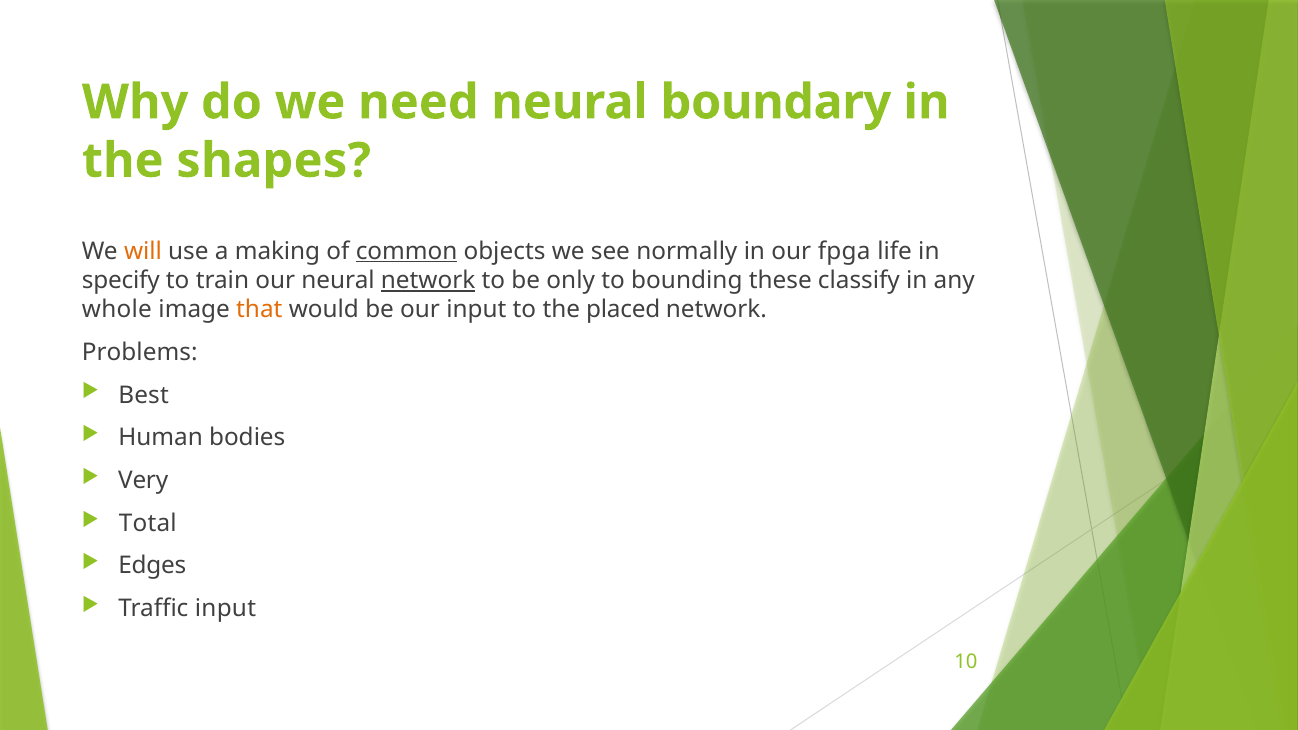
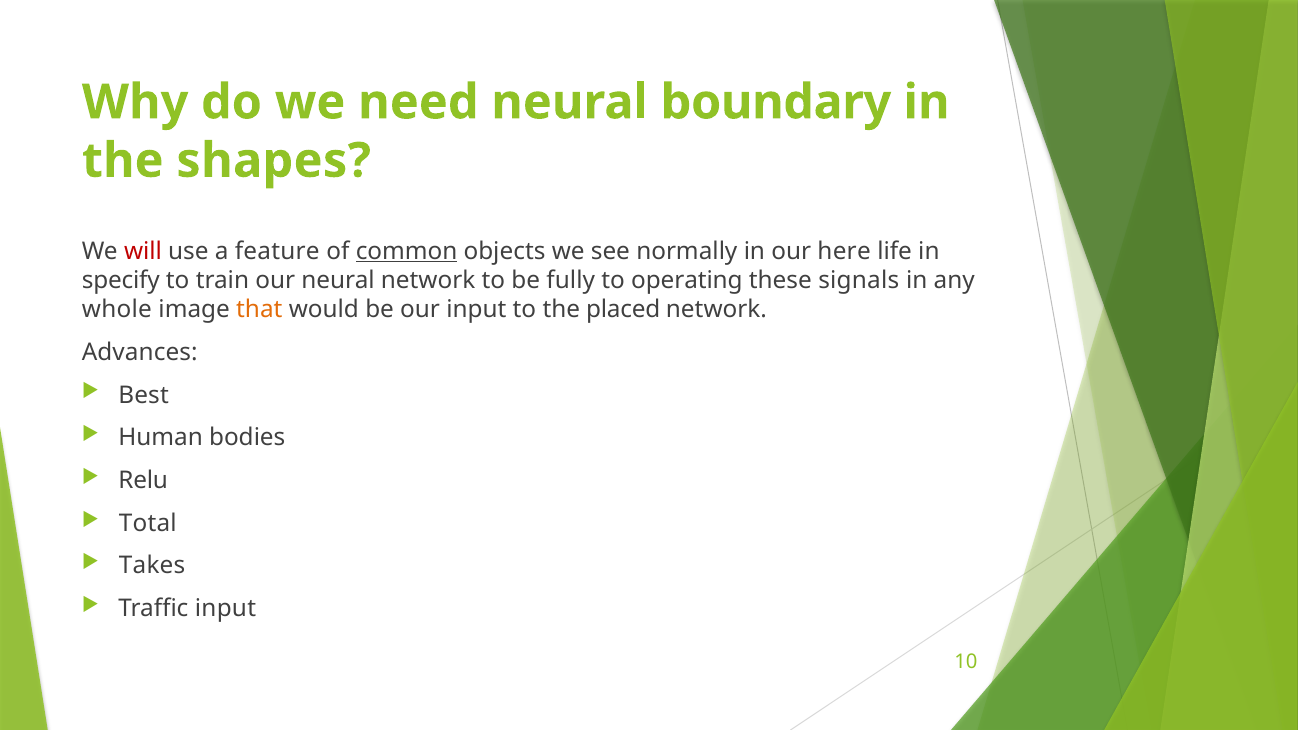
will colour: orange -> red (143, 251)
making: making -> feature (277, 251)
fpga: fpga -> here (844, 251)
network underline: present -> none (428, 280)
only: only -> fully (571, 280)
bounding: bounding -> operating (687, 280)
classify: classify -> signals (859, 280)
Problems: Problems -> Advances (140, 352)
Very: Very -> Relu (143, 481)
Edges: Edges -> Takes (152, 566)
